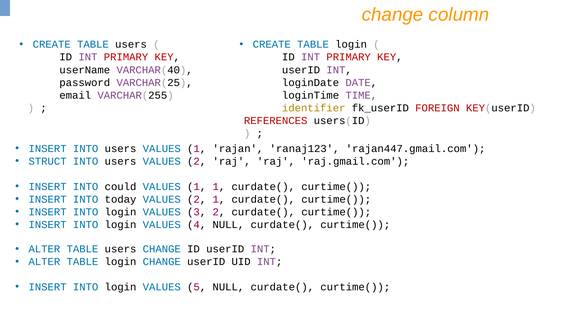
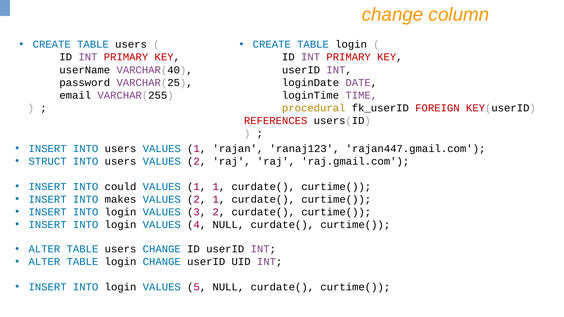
identifier: identifier -> procedural (314, 108)
today: today -> makes (121, 200)
